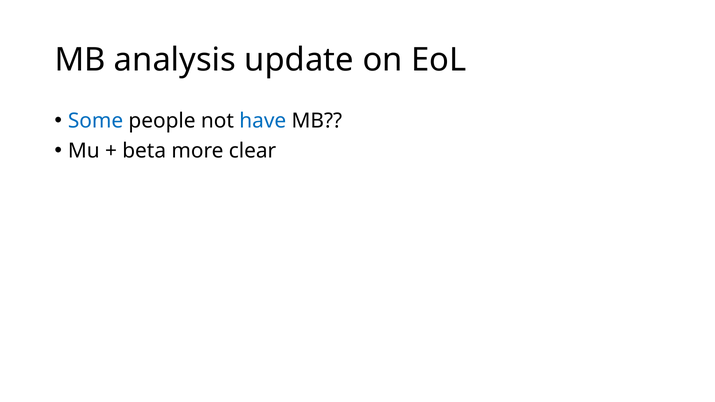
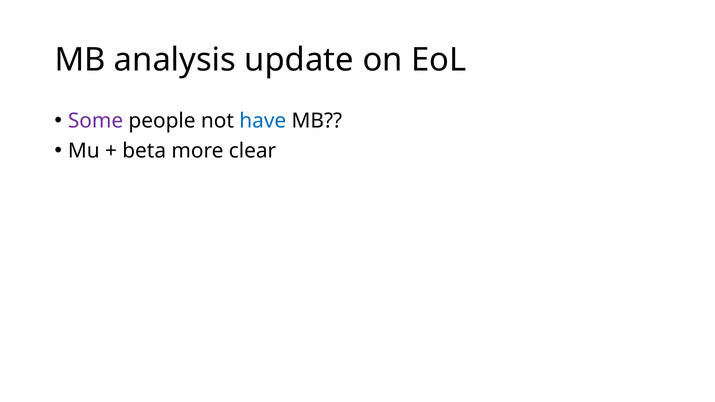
Some colour: blue -> purple (96, 121)
